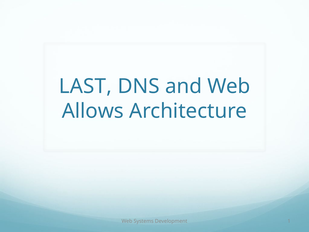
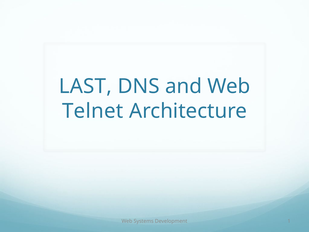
Allows: Allows -> Telnet (93, 111)
